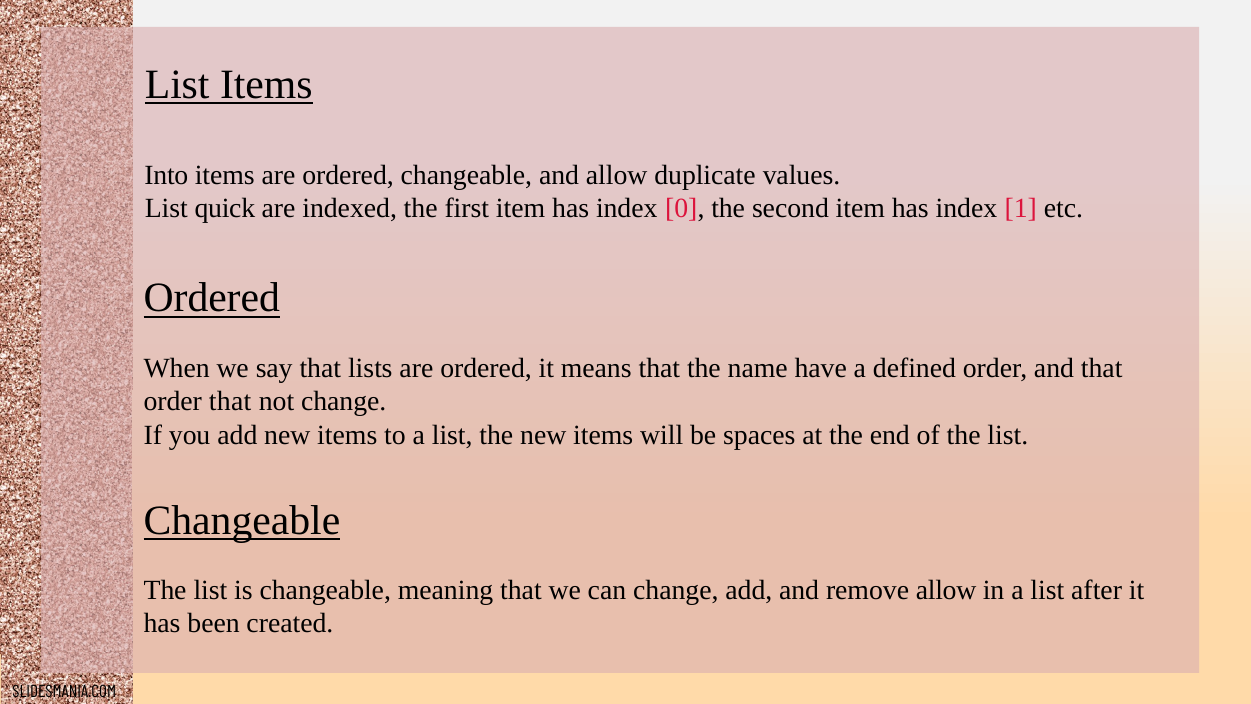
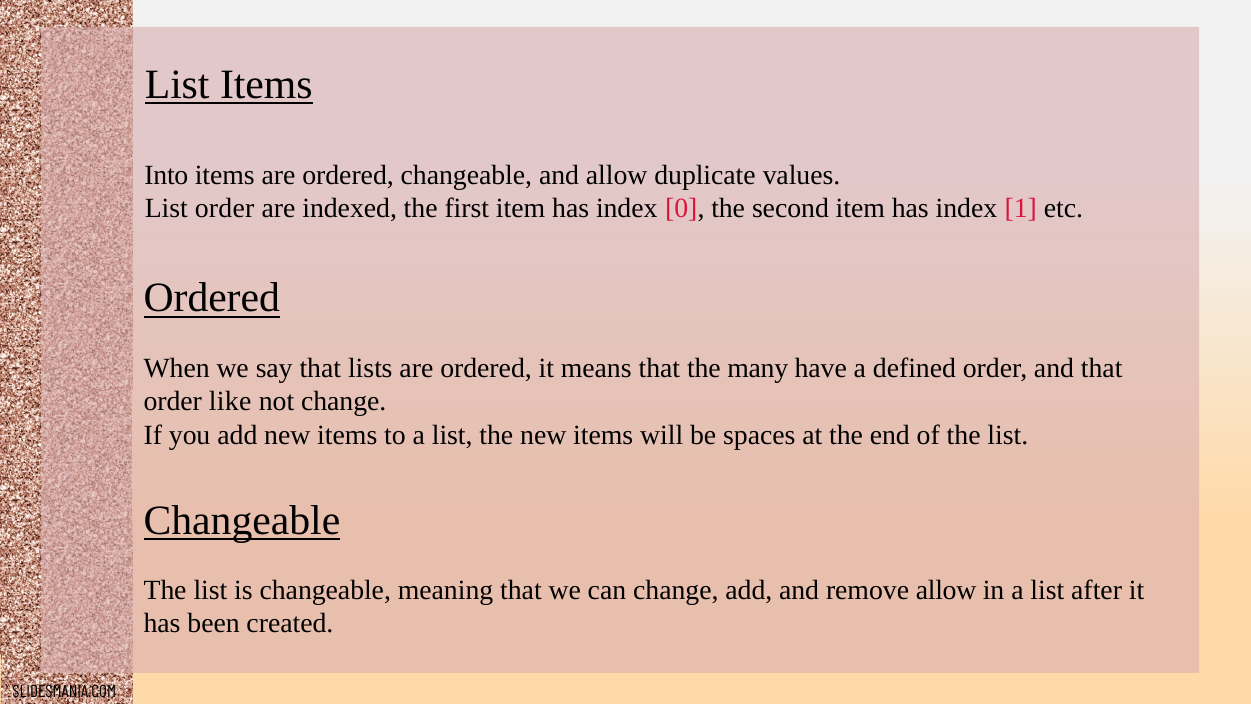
List quick: quick -> order (225, 209)
name: name -> many (758, 368)
order that: that -> like (230, 401)
